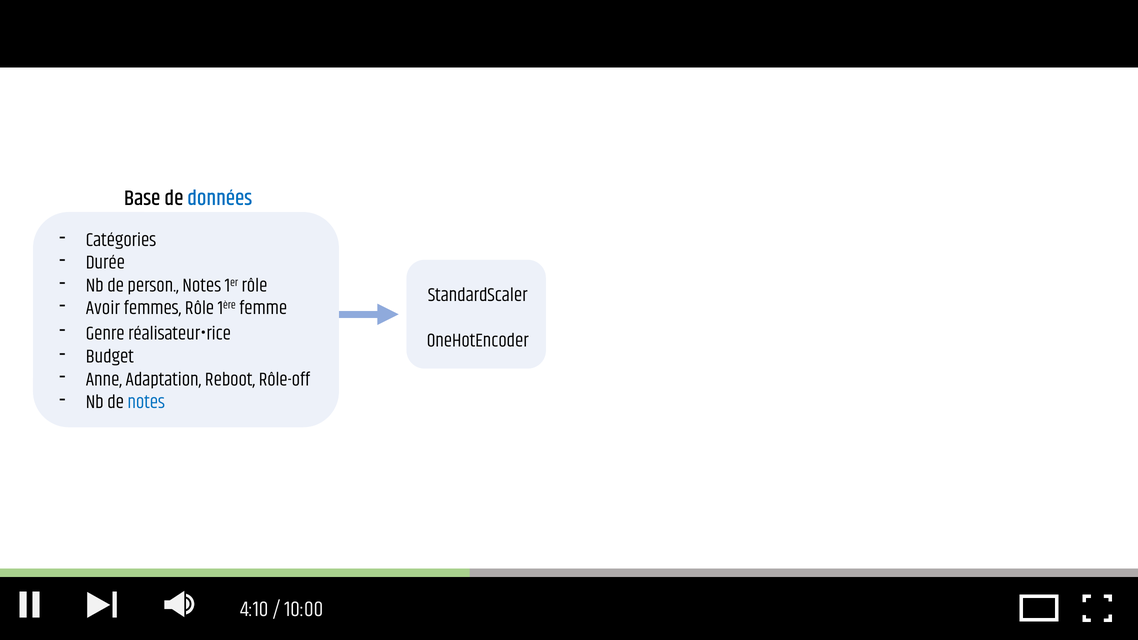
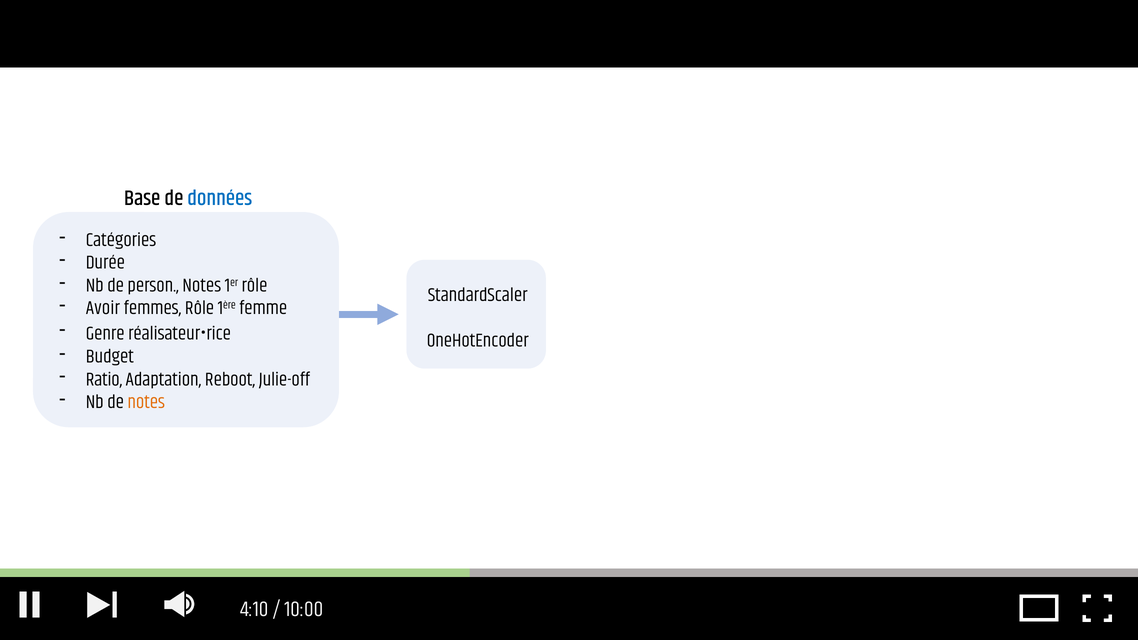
Anne: Anne -> Ratio (104, 379)
Rôle-off: Rôle-off -> Julie-off (284, 379)
notes colour: blue -> orange (146, 402)
